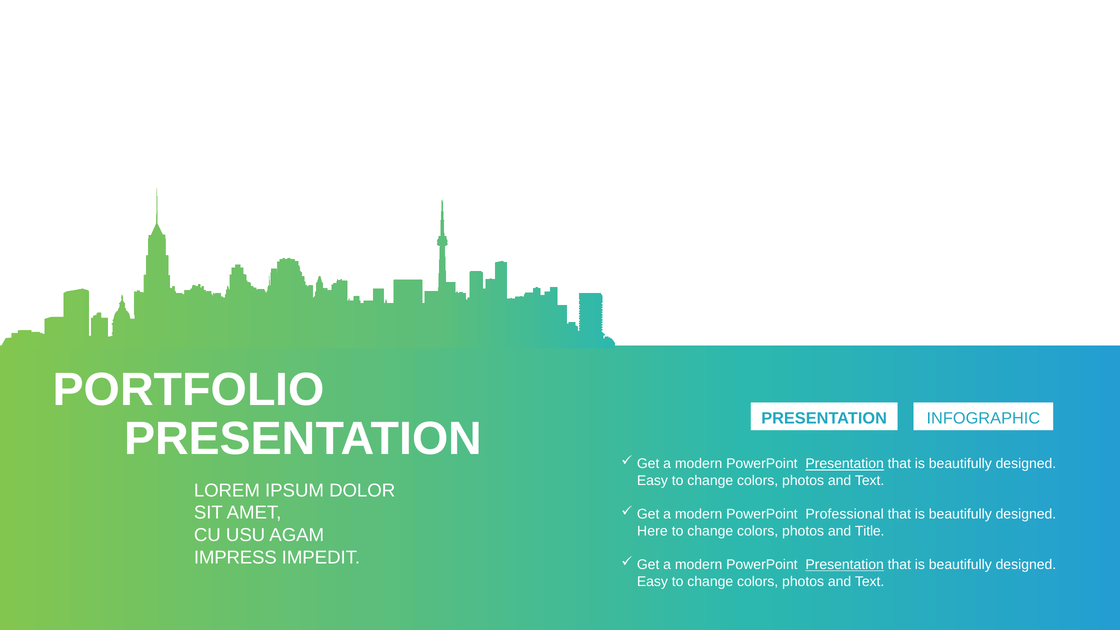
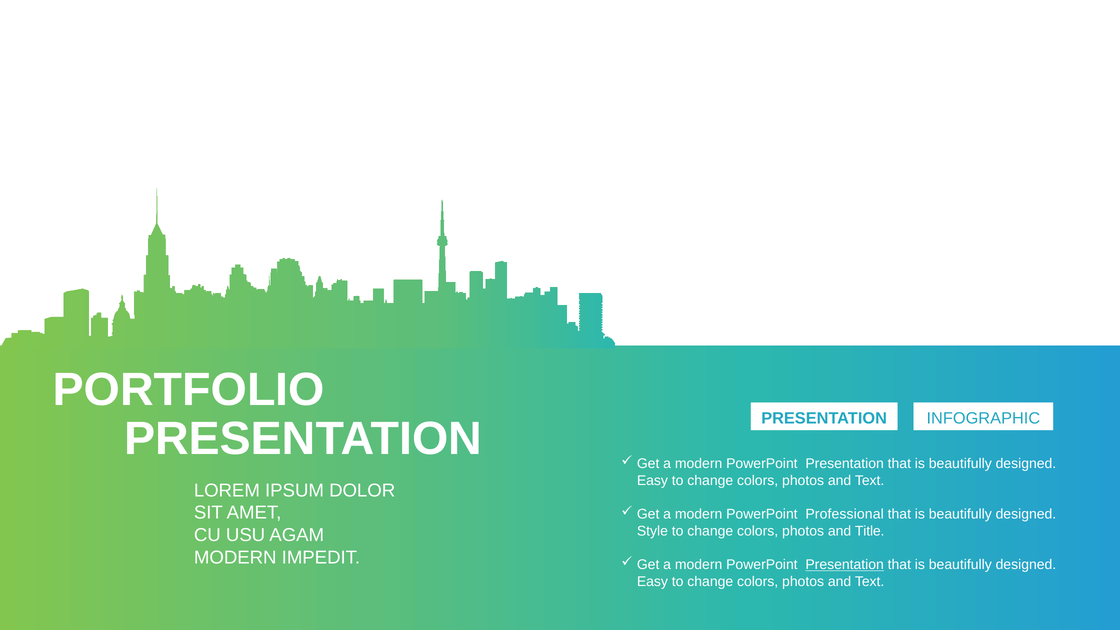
Presentation underline: present -> none (845, 464)
Here: Here -> Style (652, 531)
IMPRESS: IMPRESS -> MODERN (235, 558)
